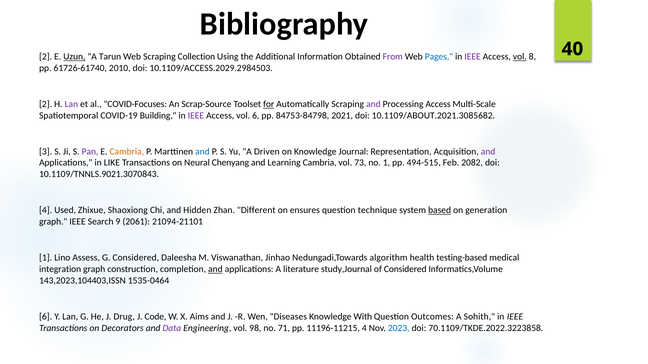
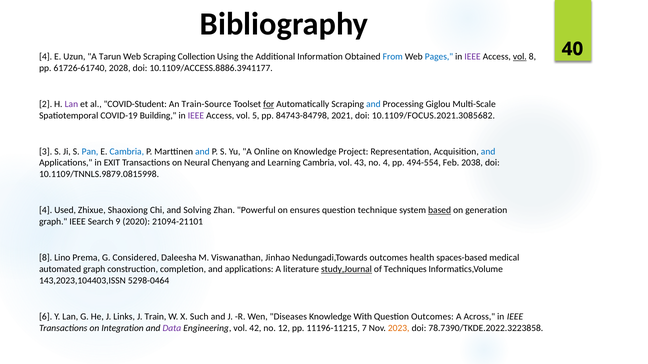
2: 2 -> 4 (46, 57)
Uzun underline: present -> none (74, 57)
From colour: purple -> blue (393, 57)
2010: 2010 -> 2028 (120, 68)
10.1109/ACCESS.2029.2984503: 10.1109/ACCESS.2029.2984503 -> 10.1109/ACCESS.8886.3941177 (211, 68)
COVID-Focuses: COVID-Focuses -> COVID-Student (135, 104)
Scrap-Source: Scrap-Source -> Train-Source (206, 104)
and colour: purple -> blue (373, 104)
Processing Access: Access -> Giglou (438, 104)
vol 6: 6 -> 5 (256, 116)
84753-84798: 84753-84798 -> 84743-84798 (303, 116)
10.1109/ABOUT.2021.3085682: 10.1109/ABOUT.2021.3085682 -> 10.1109/FOCUS.2021.3085682 (433, 116)
Pan colour: purple -> blue (90, 152)
Cambria colour: orange -> blue (127, 152)
Driven: Driven -> Online (267, 152)
Journal: Journal -> Project (353, 152)
and colour: purple -> blue (488, 152)
LIKE: LIKE -> EXIT (112, 163)
73: 73 -> 43 (360, 163)
no 1: 1 -> 4 (386, 163)
494-515: 494-515 -> 494-554 (424, 163)
2082: 2082 -> 2038 (472, 163)
10.1109/TNNLS.9021.3070843: 10.1109/TNNLS.9021.3070843 -> 10.1109/TNNLS.9879.0815998 (99, 174)
Hidden: Hidden -> Solving (197, 211)
Different: Different -> Powerful (256, 211)
2061: 2061 -> 2020 (136, 222)
1: 1 -> 8 (46, 258)
Assess: Assess -> Prema (86, 258)
Nedungadi,Towards algorithm: algorithm -> outcomes (389, 258)
testing-based: testing-based -> spaces-based (462, 258)
integration: integration -> automated (60, 270)
and underline: present -> none (215, 270)
study,Journal underline: none -> present (346, 270)
of Considered: Considered -> Techniques (405, 270)
1535-0464: 1535-0464 -> 5298-0464 (149, 281)
Drug: Drug -> Links (124, 317)
Code: Code -> Train (155, 317)
Aims: Aims -> Such (199, 317)
Sohith: Sohith -> Across (479, 317)
Decorators: Decorators -> Integration (123, 328)
98: 98 -> 42 (255, 328)
71: 71 -> 12 (284, 328)
11196-11215 4: 4 -> 7 (364, 328)
2023 colour: blue -> orange (399, 328)
70.1109/TKDE.2022.3223858: 70.1109/TKDE.2022.3223858 -> 78.7390/TKDE.2022.3223858 (486, 328)
